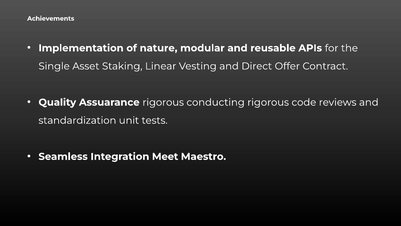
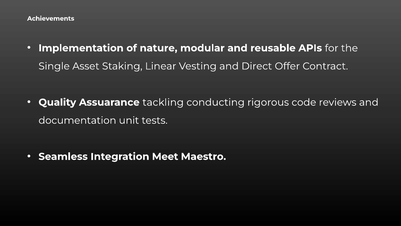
Assuarance rigorous: rigorous -> tackling (163, 102)
standardization: standardization -> documentation (77, 120)
